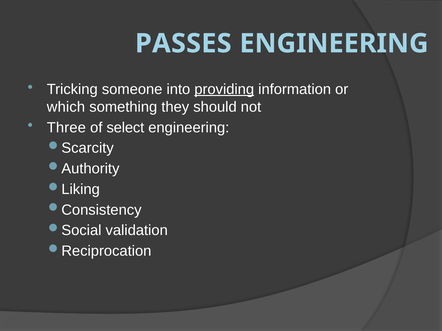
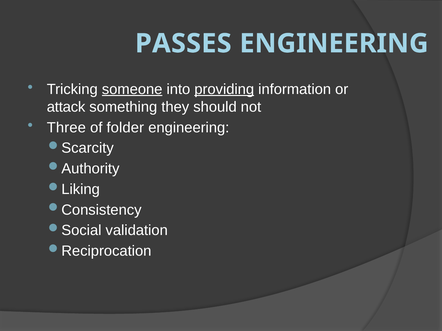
someone underline: none -> present (132, 89)
which: which -> attack (66, 107)
select: select -> folder (125, 128)
